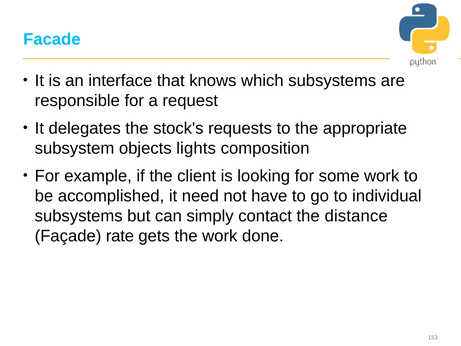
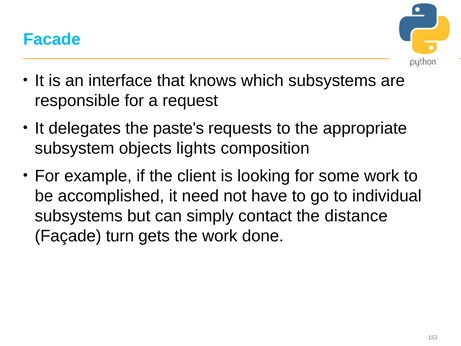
stock's: stock's -> paste's (178, 128)
rate: rate -> turn (120, 236)
